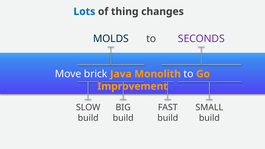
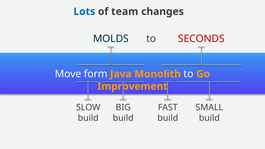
thing: thing -> team (125, 12)
SECONDS colour: purple -> red (201, 39)
brick: brick -> form (96, 74)
